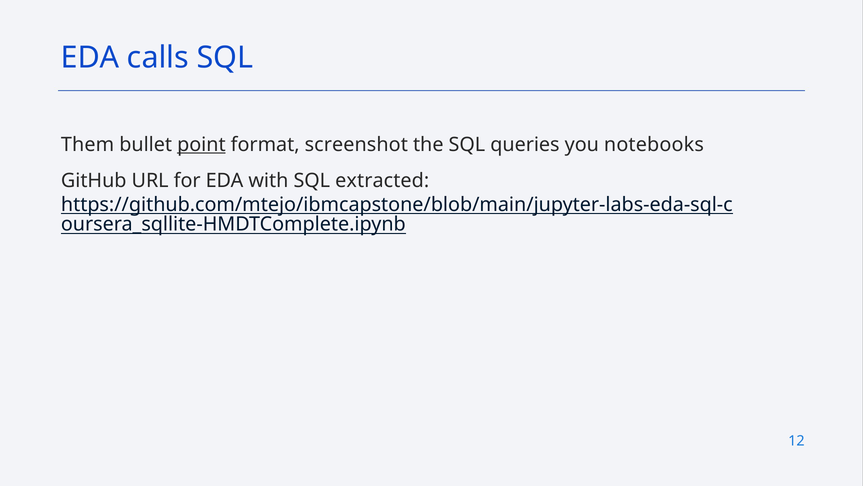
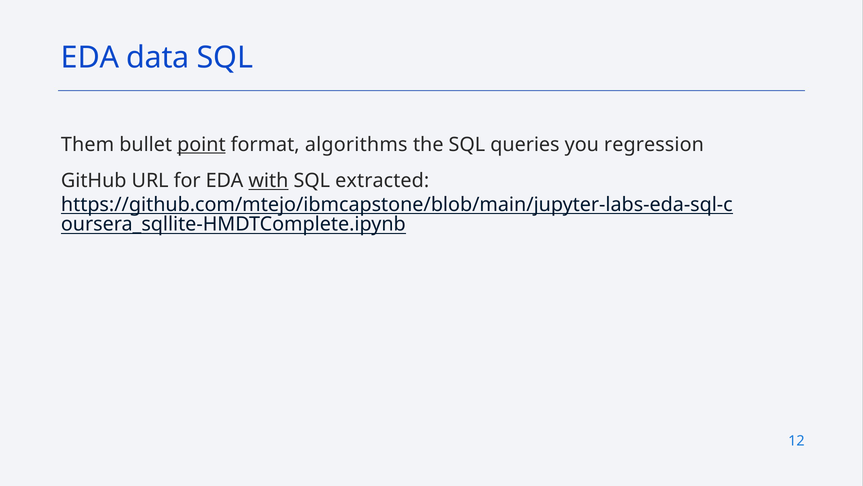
calls: calls -> data (158, 58)
screenshot: screenshot -> algorithms (356, 144)
notebooks: notebooks -> regression (654, 144)
with underline: none -> present (268, 181)
